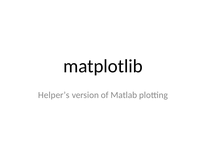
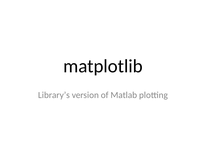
Helper’s: Helper’s -> Library’s (54, 95)
